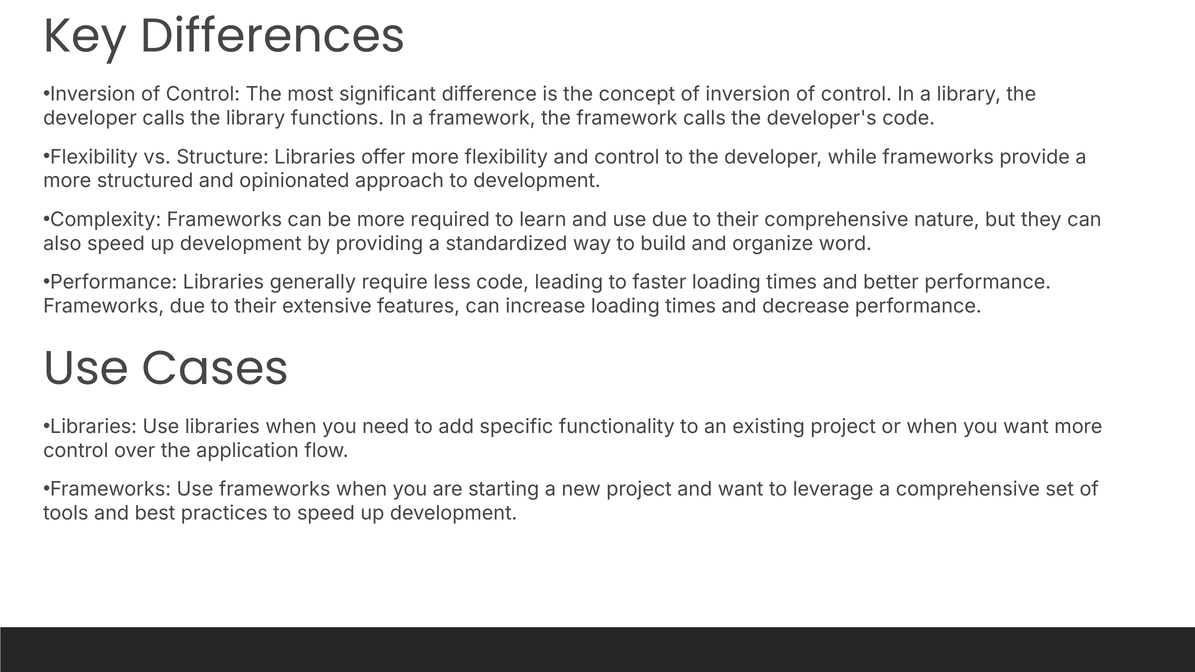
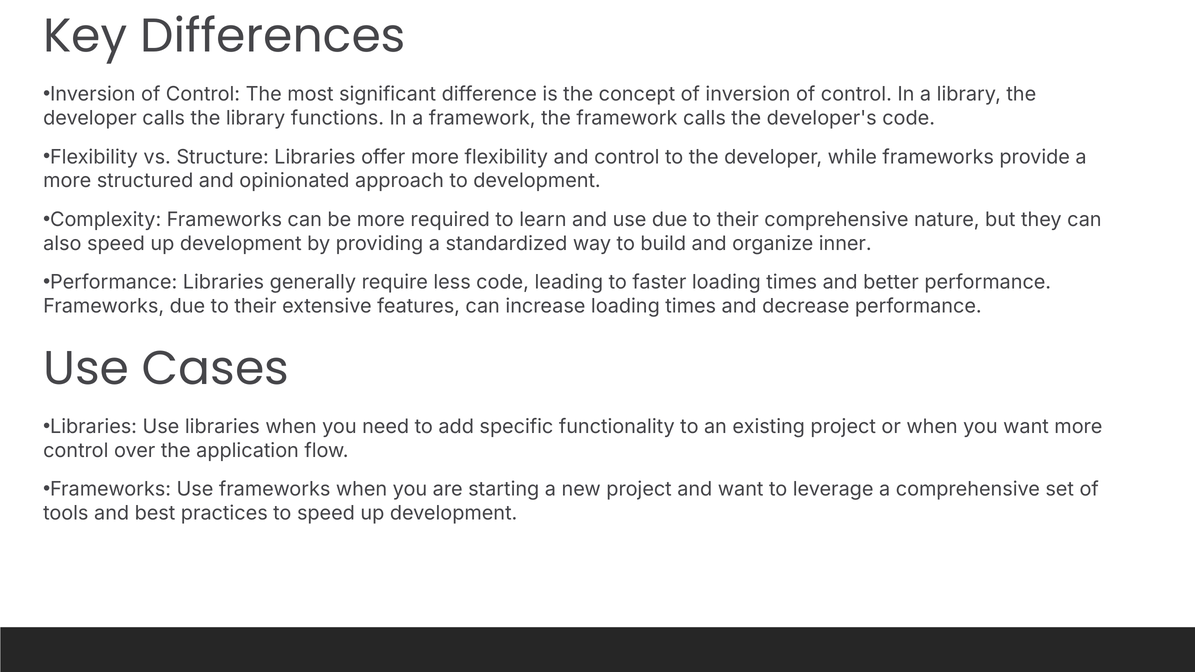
word: word -> inner (845, 244)
